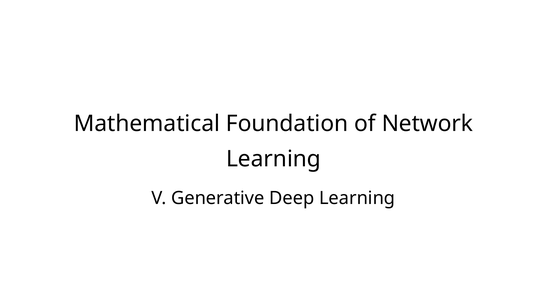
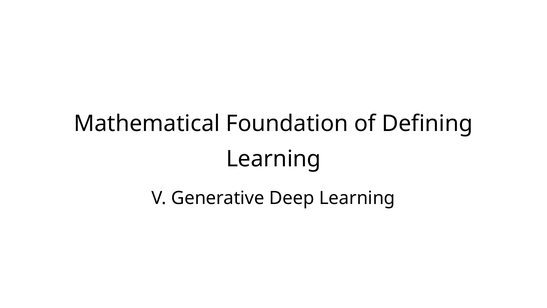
Network: Network -> Defining (427, 123)
